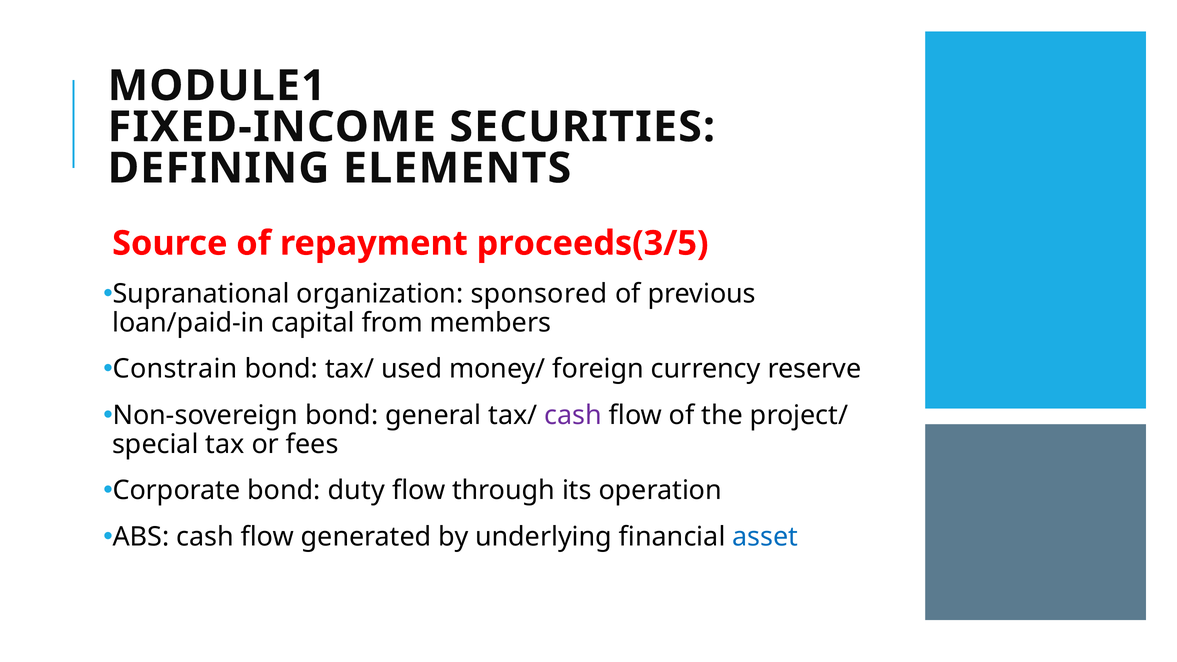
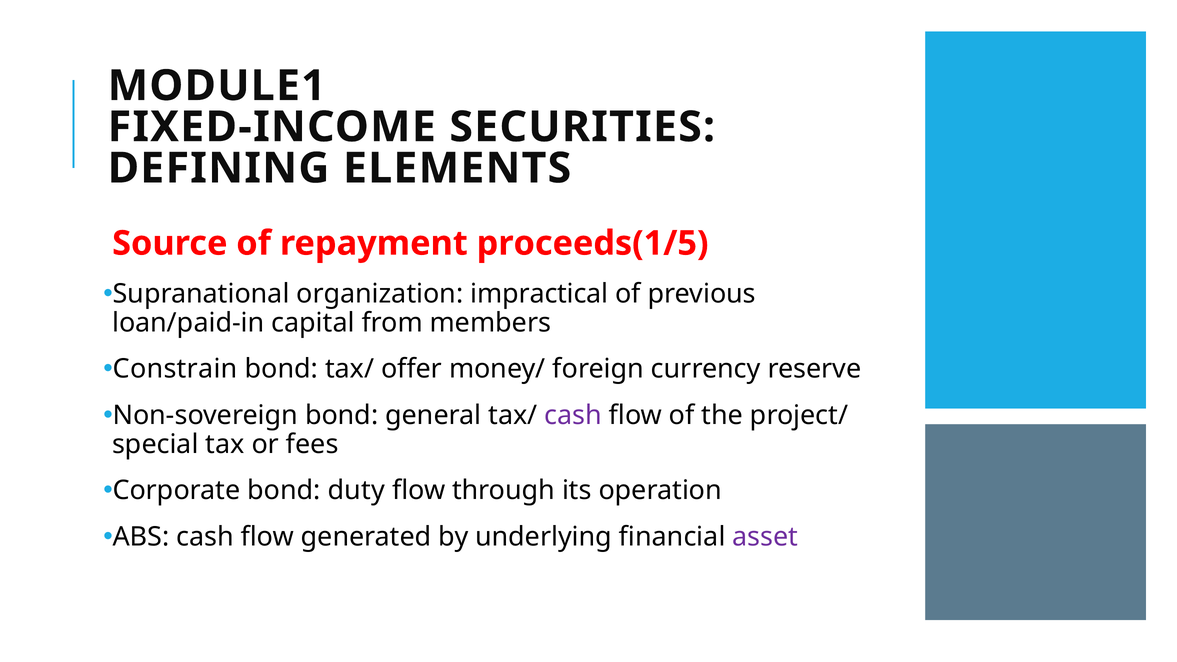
proceeds(3/5: proceeds(3/5 -> proceeds(1/5 (593, 243)
sponsored: sponsored -> impractical (539, 294)
used: used -> offer (412, 369)
asset colour: blue -> purple (765, 537)
